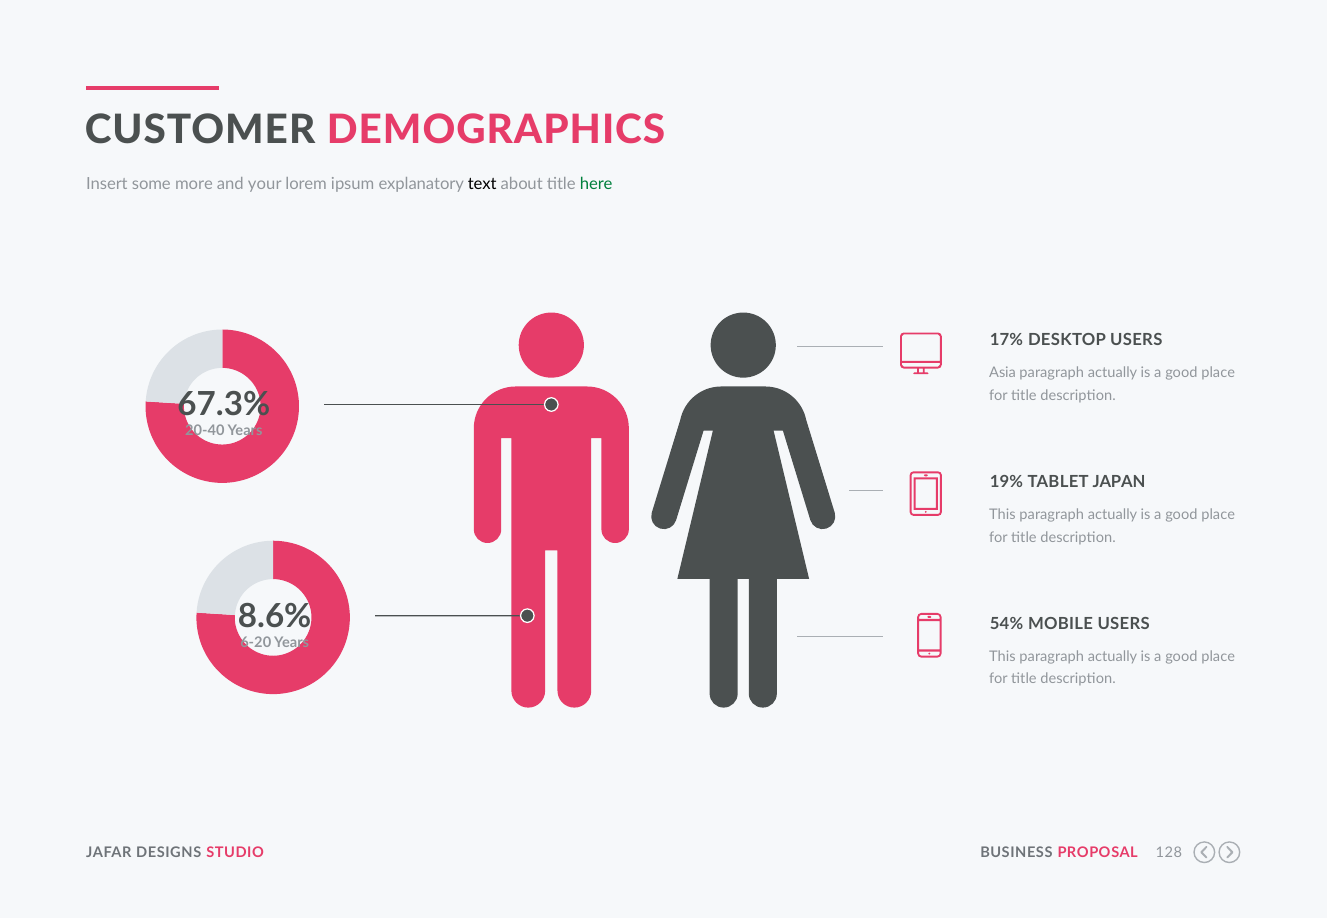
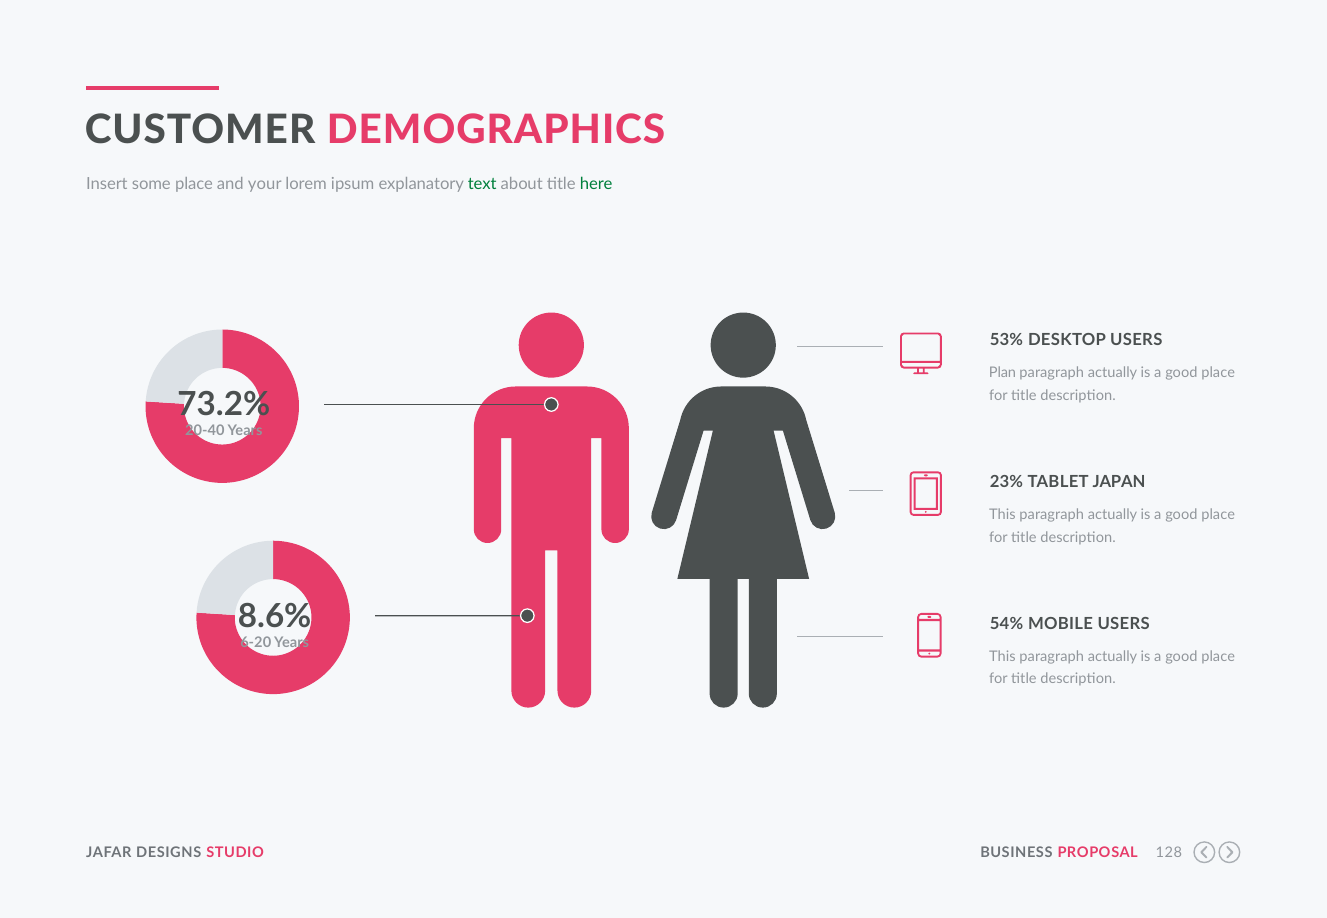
some more: more -> place (194, 185)
text colour: black -> green (482, 185)
17%: 17% -> 53% (1007, 340)
Asia: Asia -> Plan (1003, 373)
67.3%: 67.3% -> 73.2% (224, 405)
19%: 19% -> 23% (1007, 482)
